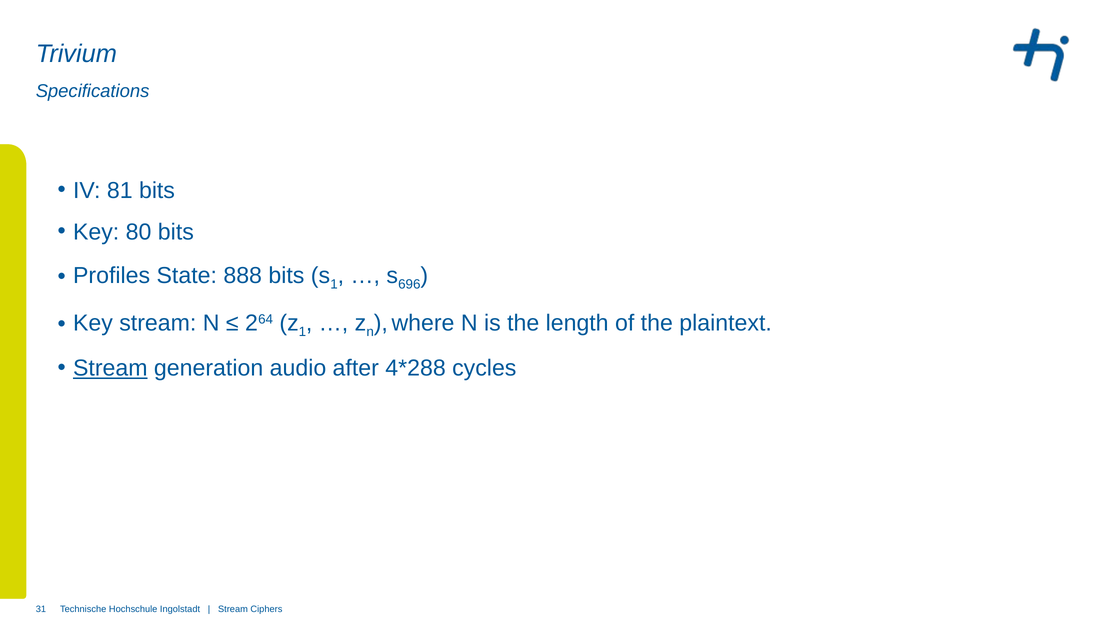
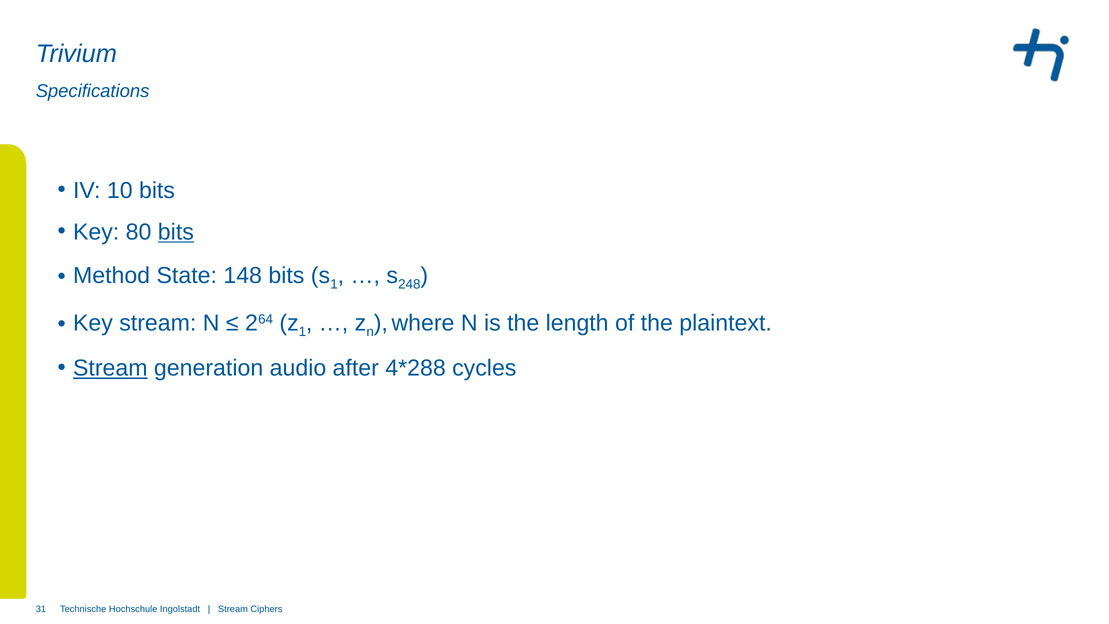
81: 81 -> 10 (120, 190)
bits underline: none -> present (176, 232)
Profiles: Profiles -> Method (112, 275)
888: 888 -> 148 (243, 275)
696: 696 -> 248 (409, 284)
